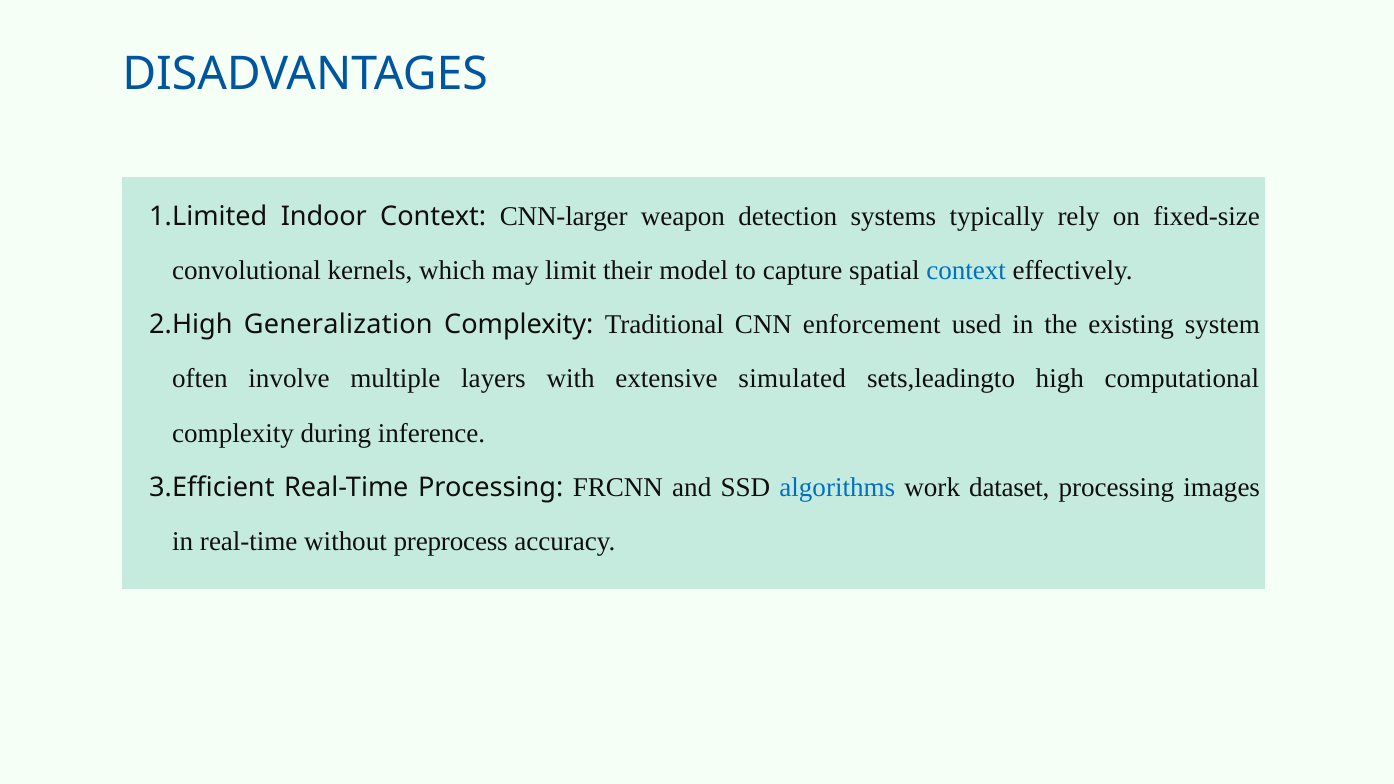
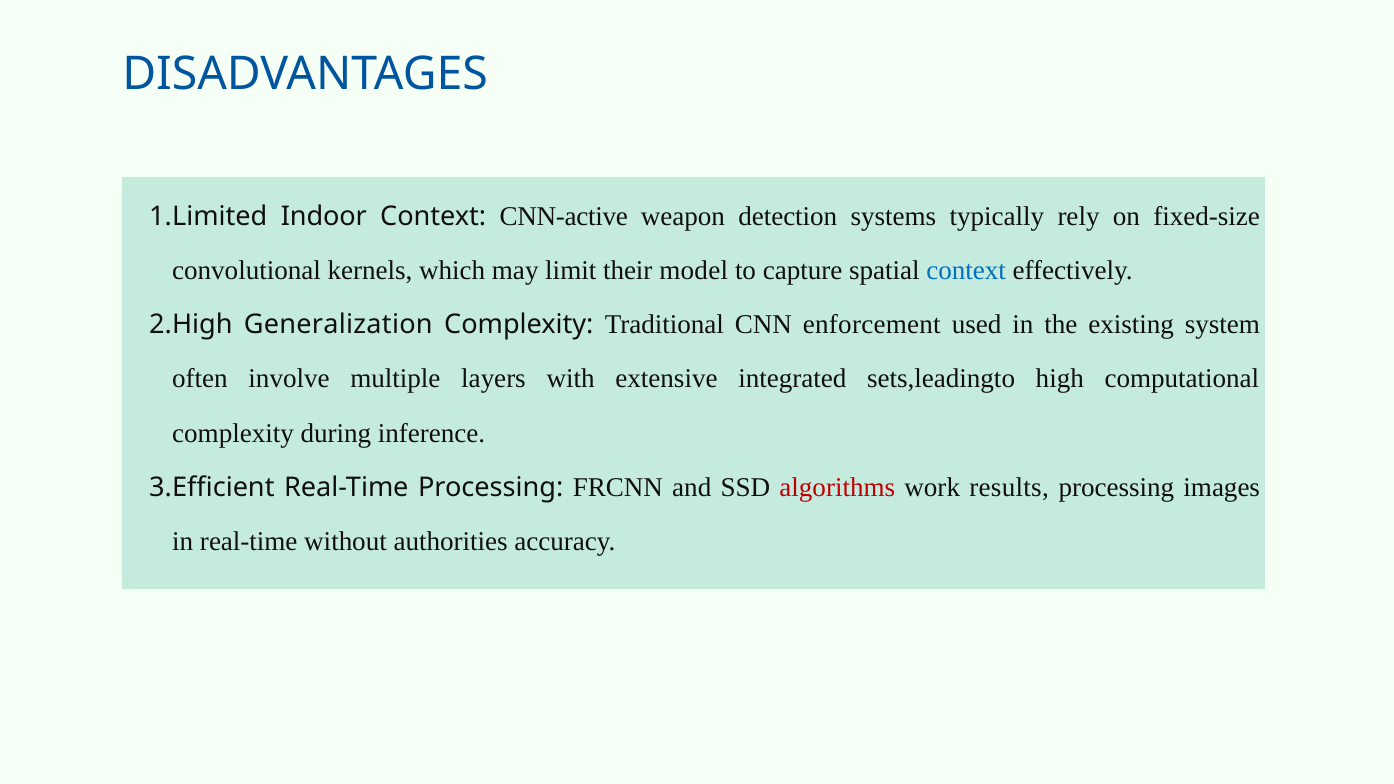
CNN-larger: CNN-larger -> CNN-active (564, 216)
simulated: simulated -> integrated (792, 379)
algorithms colour: blue -> red (837, 488)
dataset: dataset -> results (1009, 488)
preprocess: preprocess -> authorities (451, 542)
